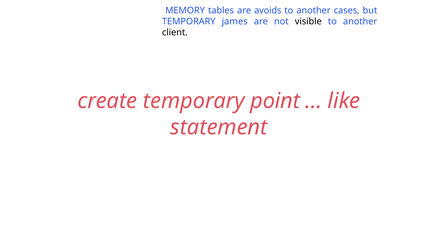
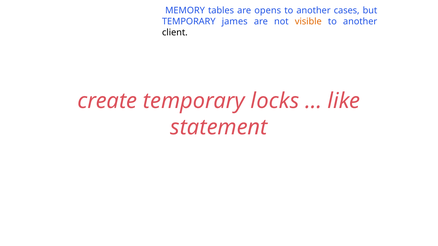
avoids: avoids -> opens (268, 10)
visible colour: black -> orange (308, 21)
point: point -> locks (275, 101)
